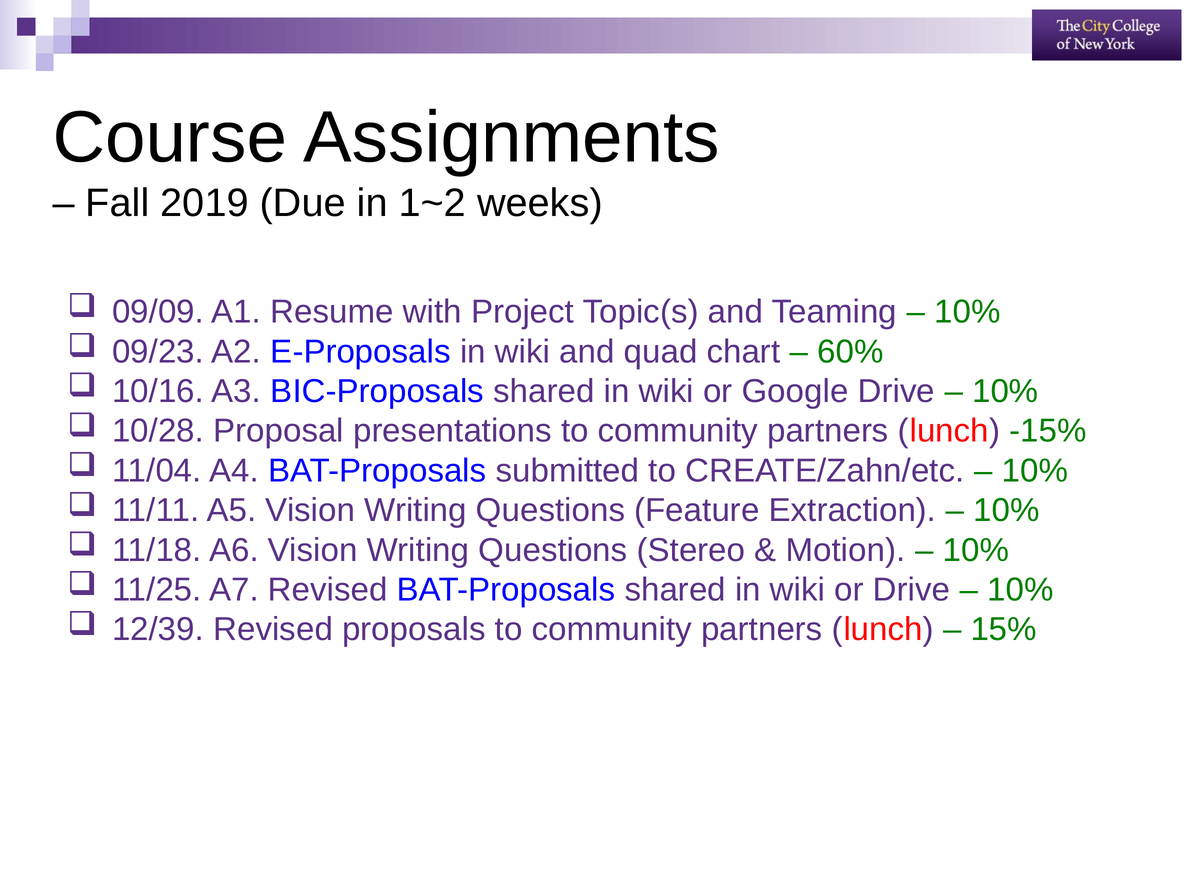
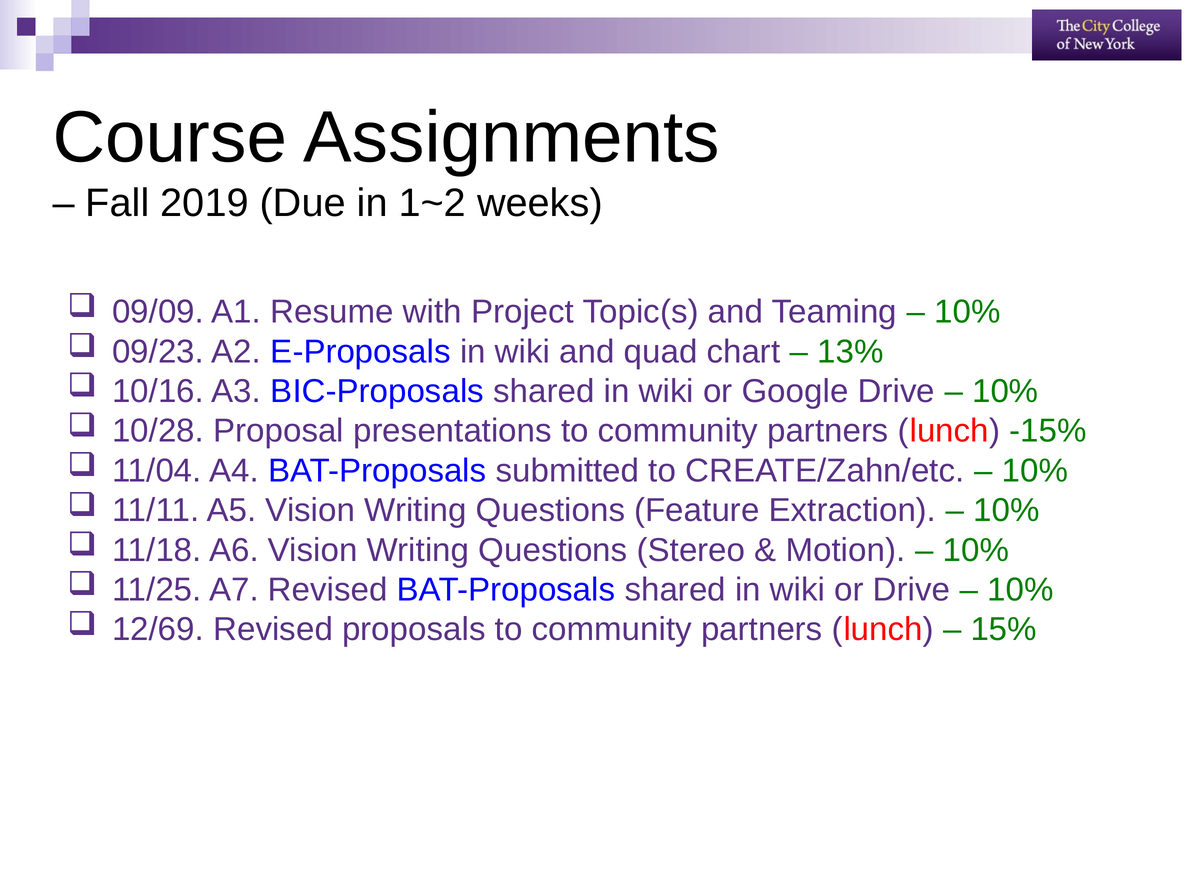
60%: 60% -> 13% (851, 352)
12/39: 12/39 -> 12/69 (158, 630)
